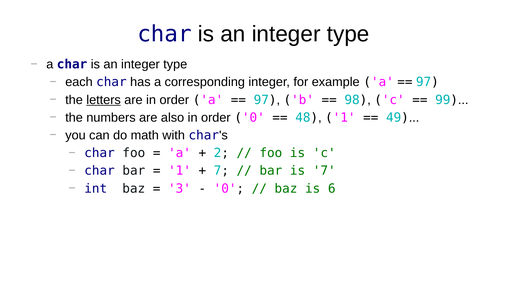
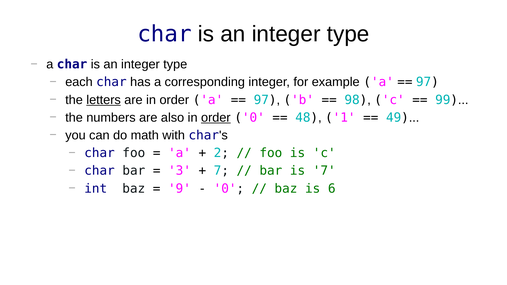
order underline: none -> present (216, 118)
1: 1 -> 3 (180, 171)
3: 3 -> 9 (179, 189)
